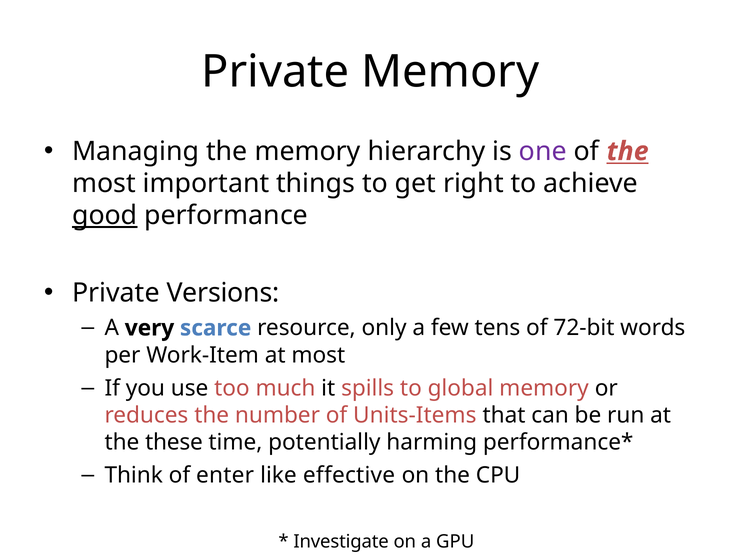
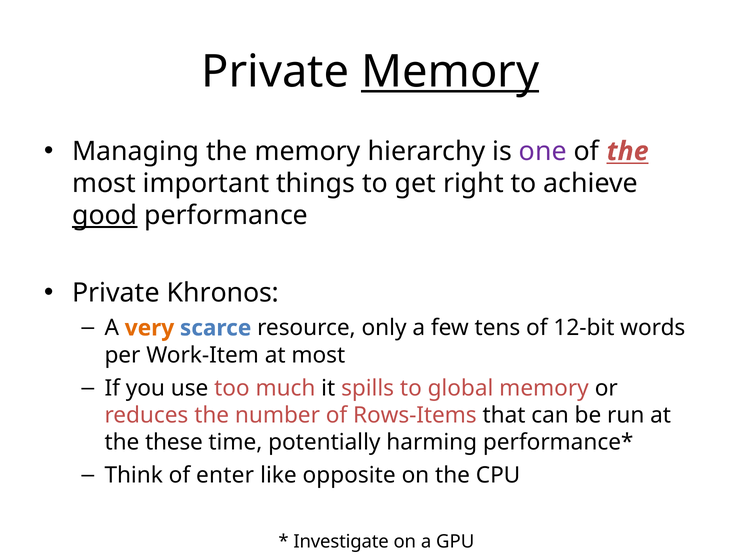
Memory underline: none -> present (450, 72)
Versions: Versions -> Khronos (223, 293)
very colour: black -> orange (149, 328)
72-bit: 72-bit -> 12-bit (584, 328)
Units-Items: Units-Items -> Rows-Items (415, 415)
effective: effective -> opposite (349, 475)
